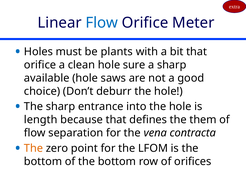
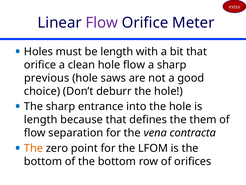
Flow colour: blue -> purple (102, 23)
be plants: plants -> length (117, 52)
hole sure: sure -> flow (134, 65)
available: available -> previous (47, 78)
